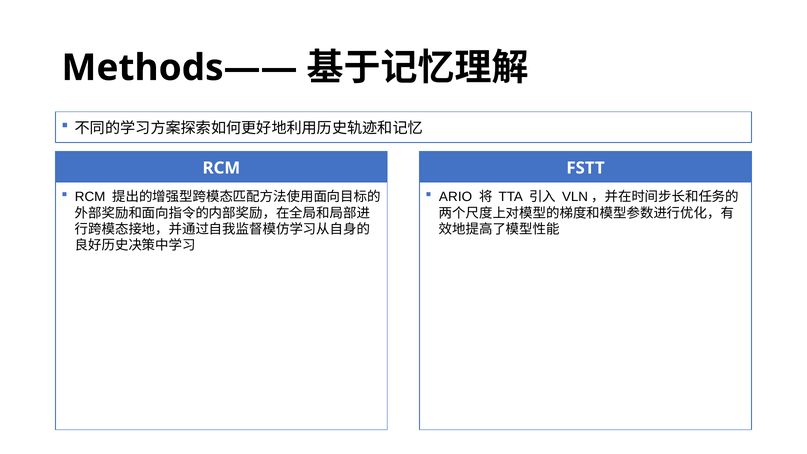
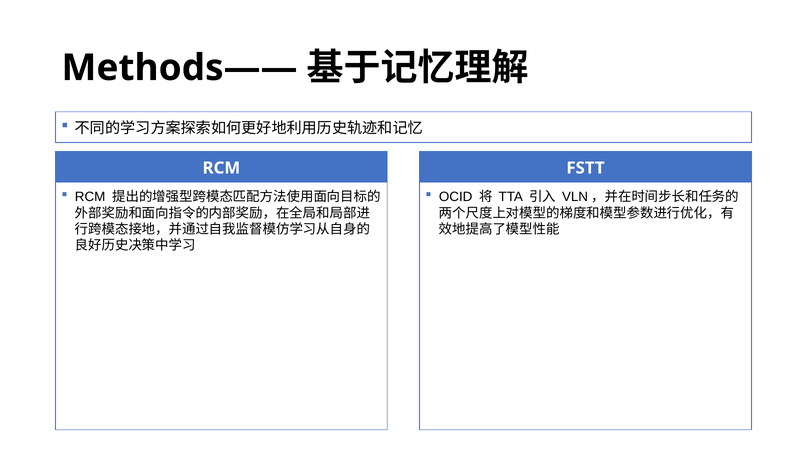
ARIO: ARIO -> OCID (456, 197)
